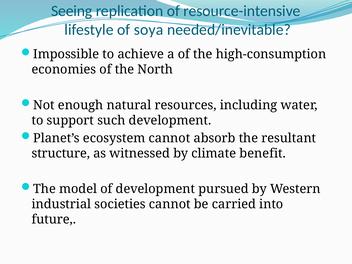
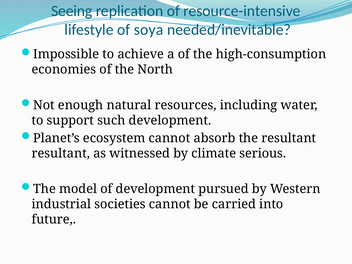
structure: structure -> resultant (61, 153)
benefit: benefit -> serious (263, 153)
